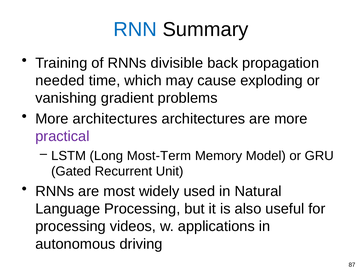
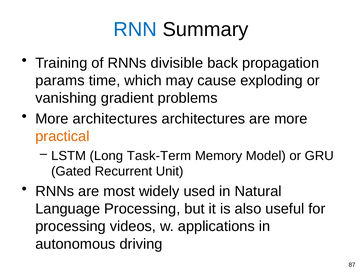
needed: needed -> params (60, 80)
practical colour: purple -> orange (62, 136)
Most-Term: Most-Term -> Task-Term (159, 155)
